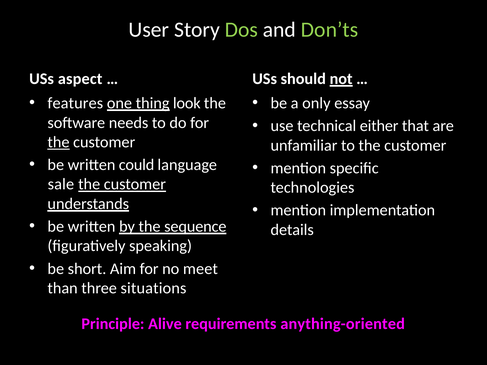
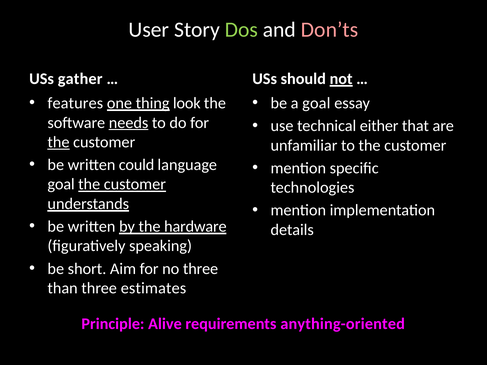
Don’ts colour: light green -> pink (330, 30)
aspect: aspect -> gather (80, 79)
a only: only -> goal (316, 103)
needs underline: none -> present (129, 123)
sale: sale -> goal (61, 184)
sequence: sequence -> hardware (195, 227)
no meet: meet -> three (201, 269)
situations: situations -> estimates (153, 288)
